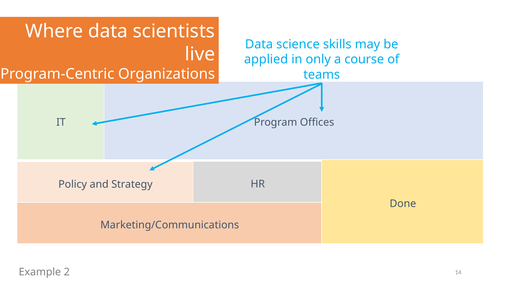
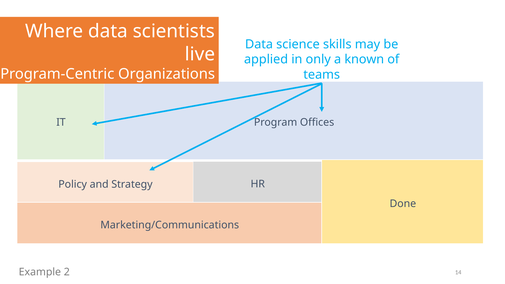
course: course -> known (364, 59)
